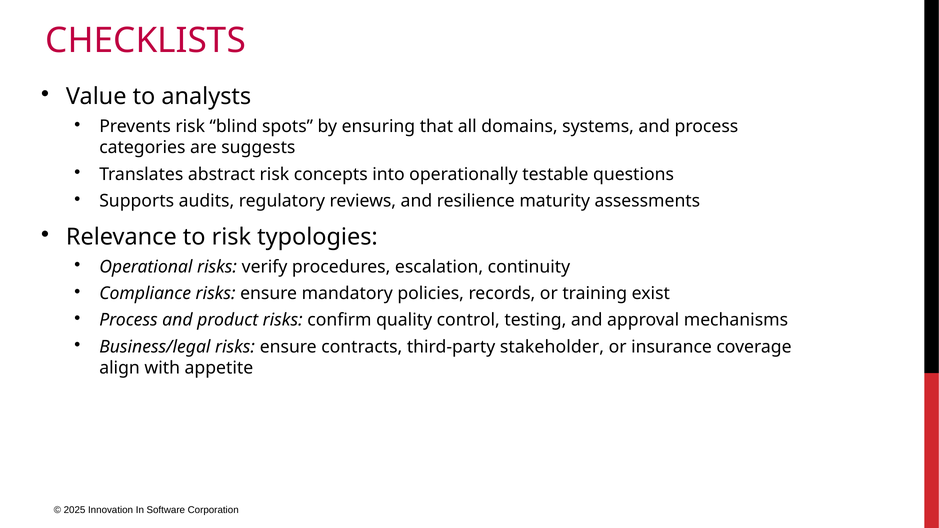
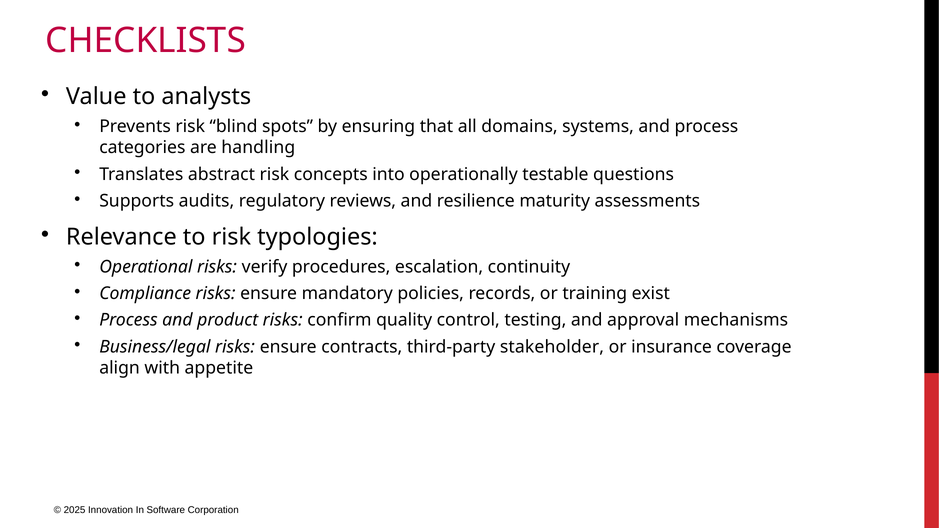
suggests: suggests -> handling (258, 148)
